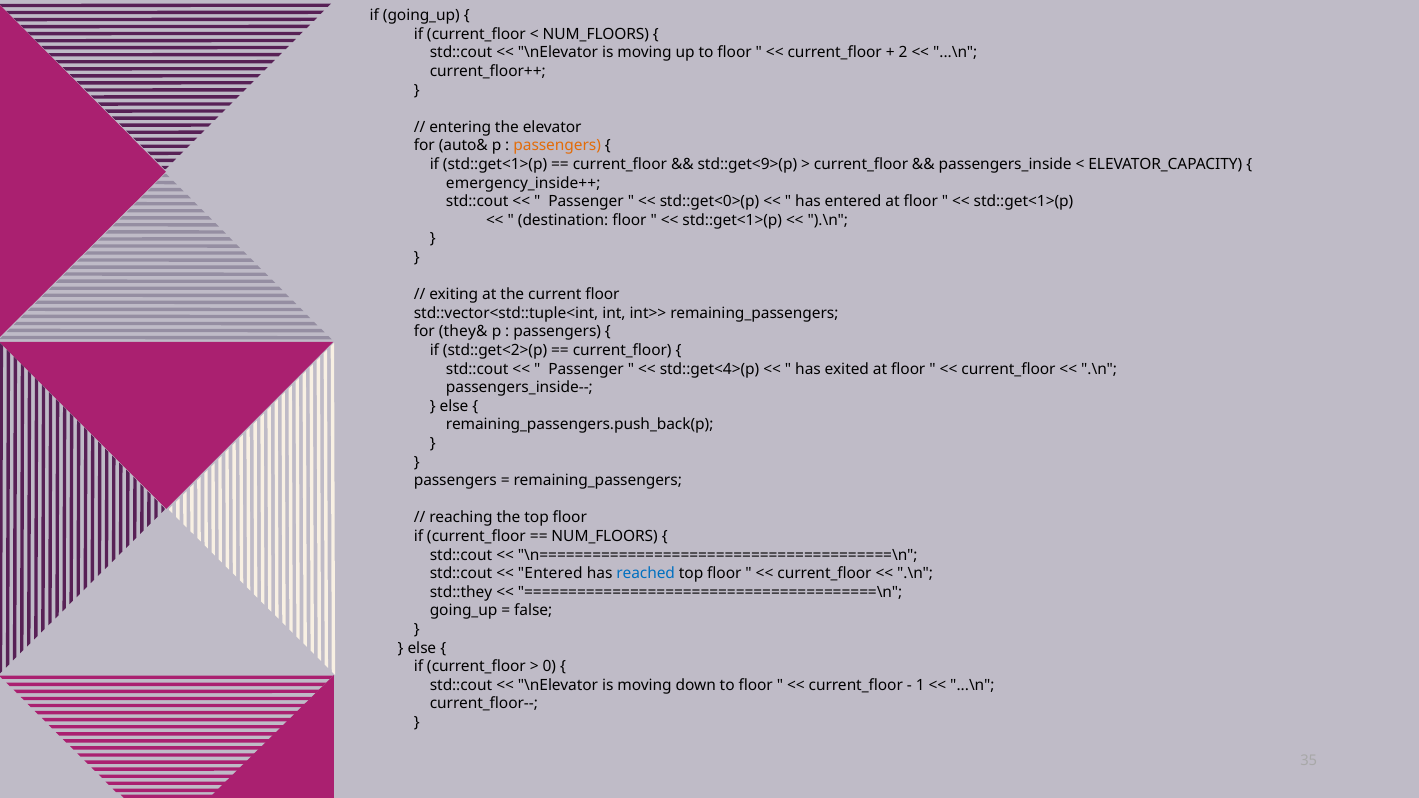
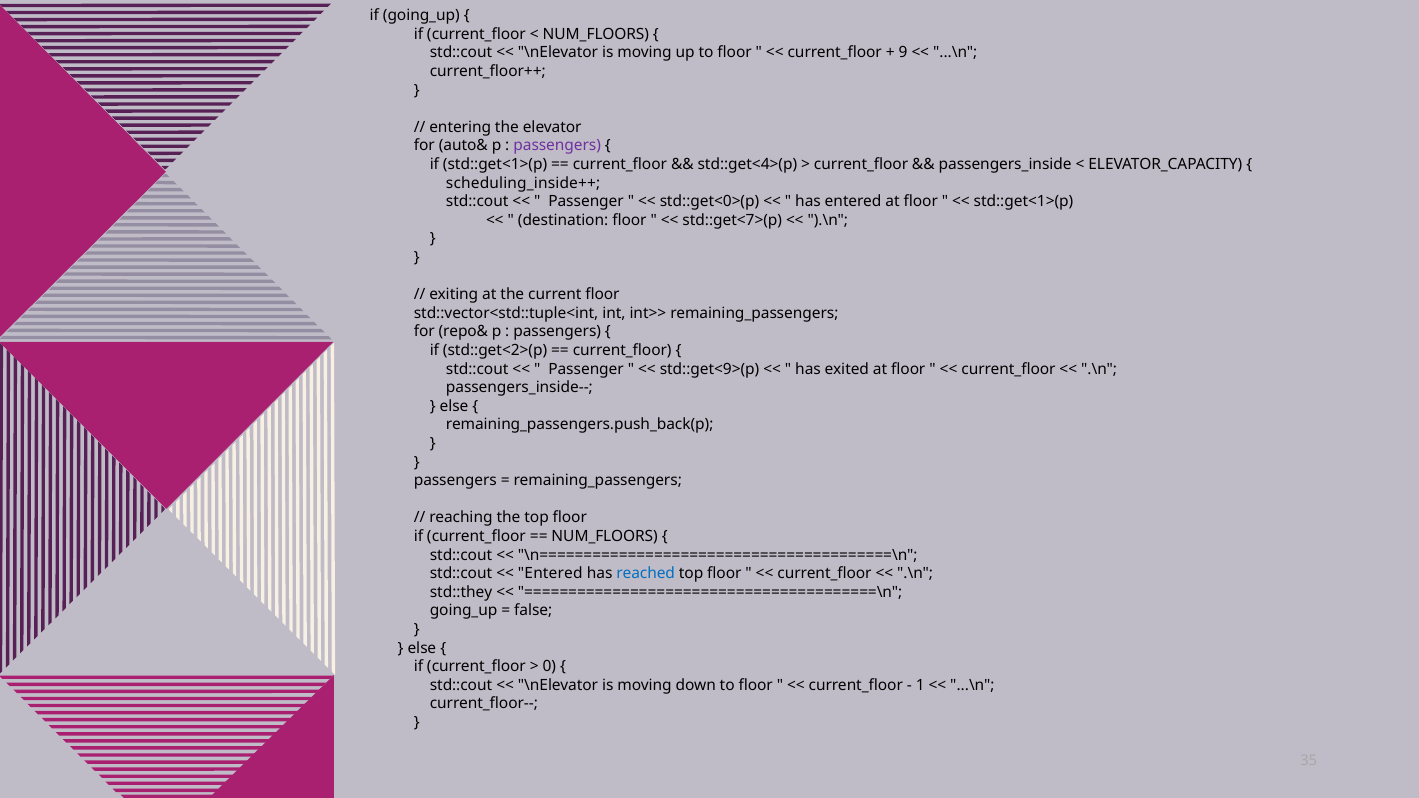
2: 2 -> 9 (903, 53)
passengers colour: orange -> purple (557, 146)
std::get<9>(p: std::get<9>(p -> std::get<4>(p (747, 164)
emergency_inside++: emergency_inside++ -> scheduling_inside++ (523, 183)
std::get<1>(p: std::get<1>(p -> std::get<7>(p (732, 220)
they&: they& -> repo& (463, 332)
std::get<4>(p: std::get<4>(p -> std::get<9>(p (710, 369)
